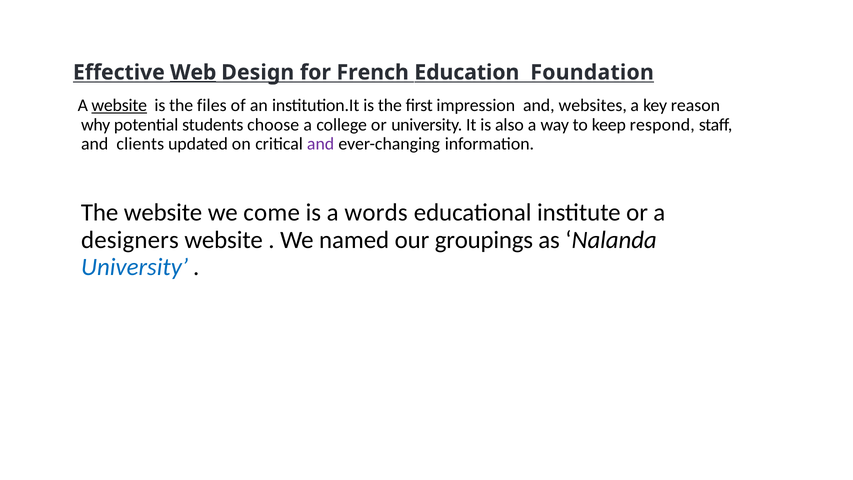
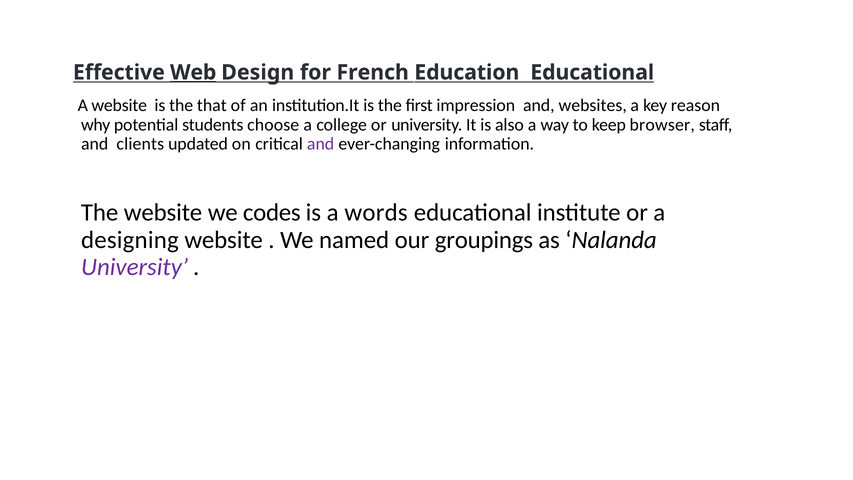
Education Foundation: Foundation -> Educational (592, 72)
website underline: present -> none (119, 105)
files: files -> that (212, 105)
respond: respond -> browser (662, 125)
come: come -> codes (272, 213)
designers: designers -> designing (130, 240)
University colour: blue -> purple (135, 267)
